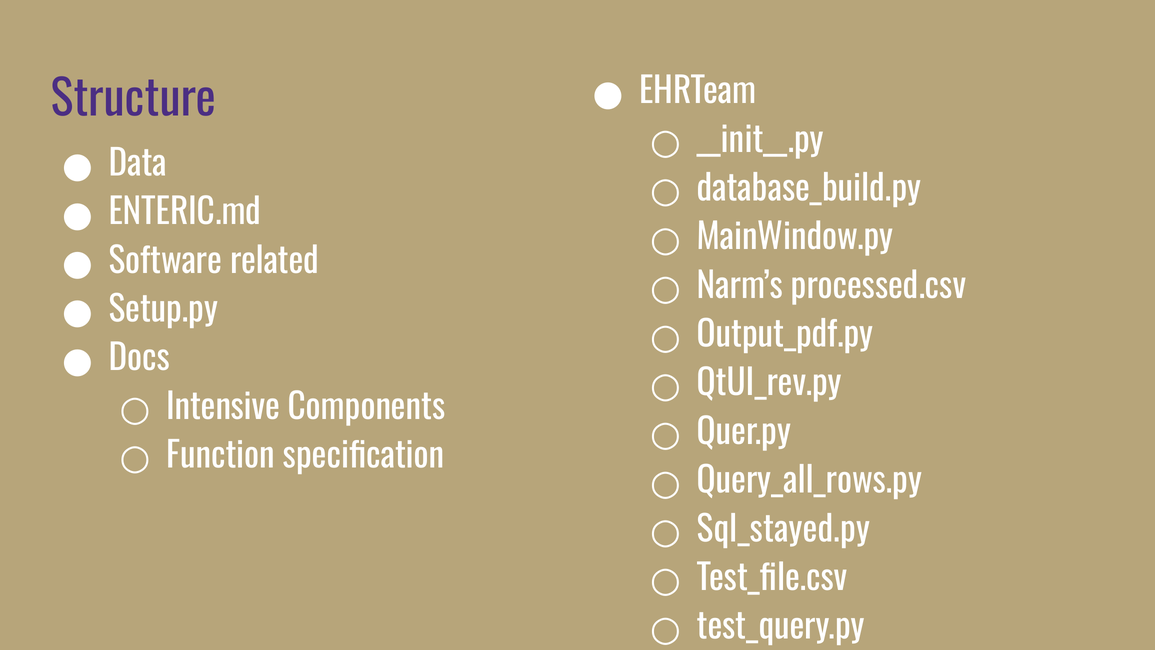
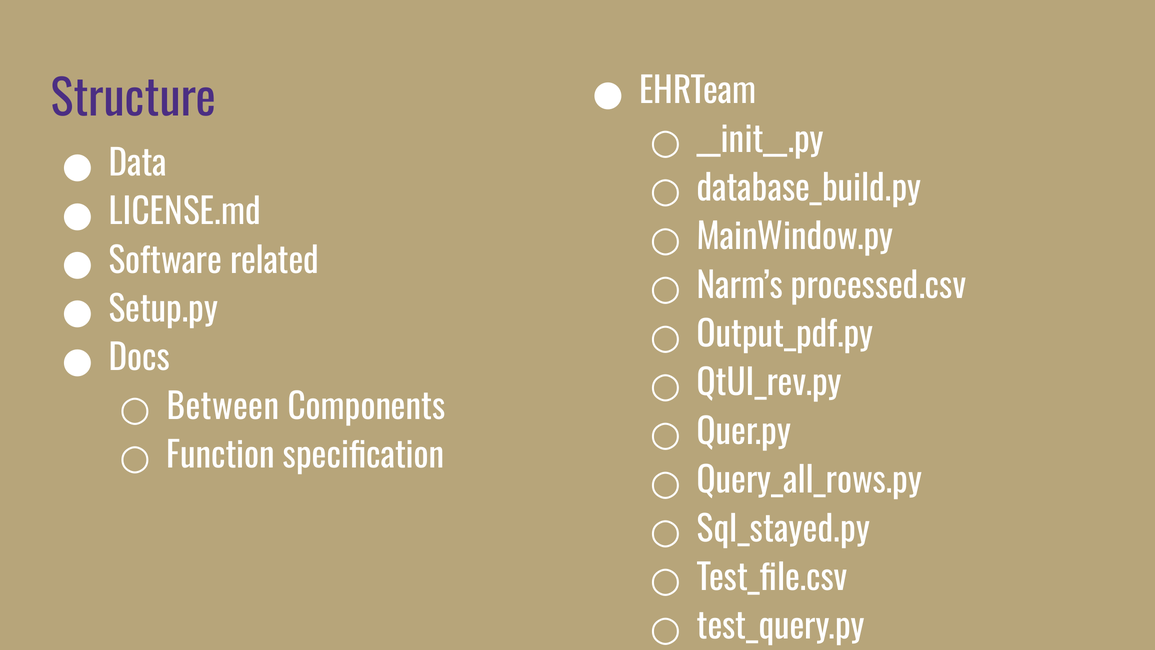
ENTERIC.md: ENTERIC.md -> LICENSE.md (185, 213)
Intensive: Intensive -> Between (223, 407)
